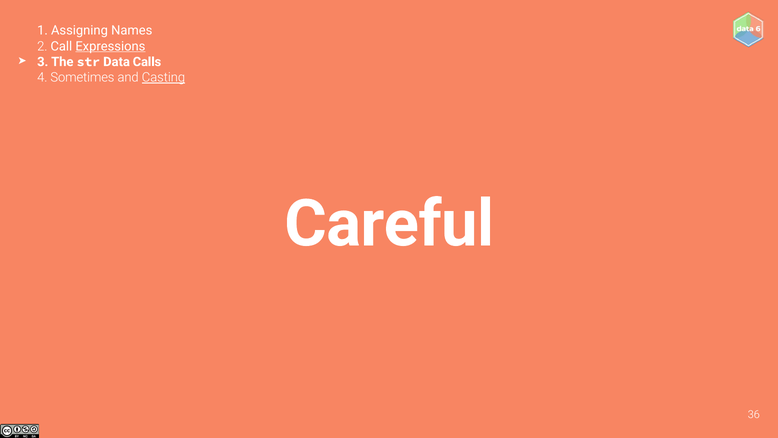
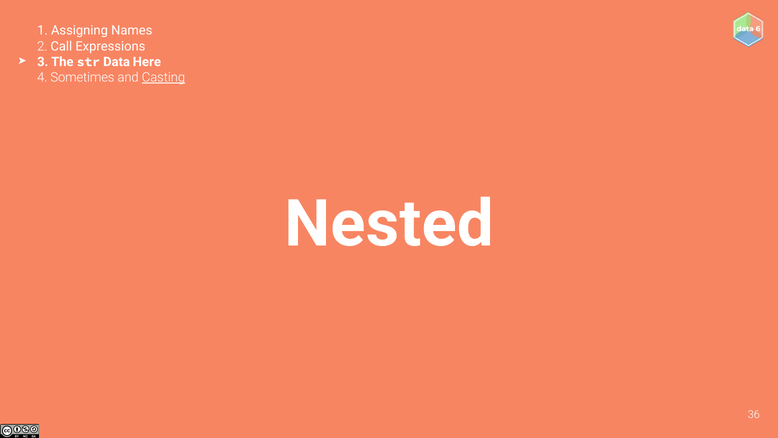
Expressions underline: present -> none (110, 46)
Calls: Calls -> Here (147, 62)
Careful: Careful -> Nested (389, 224)
